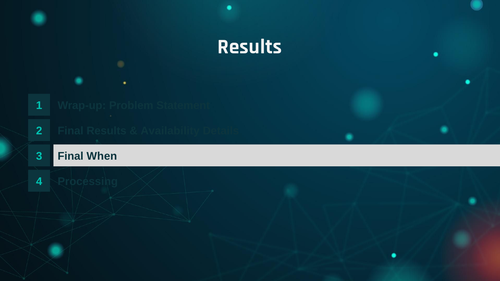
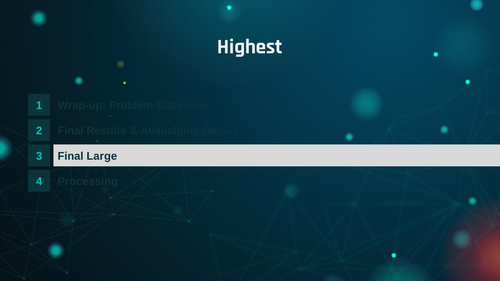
Results: Results -> Highest (250, 47)
When: When -> Large (102, 156)
